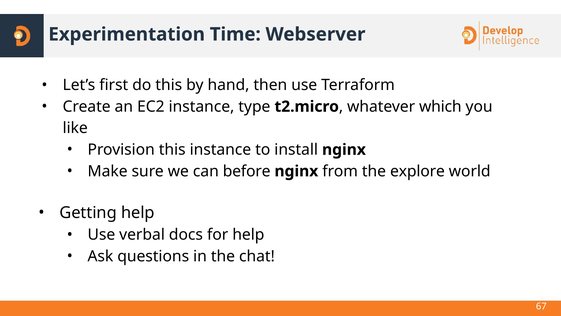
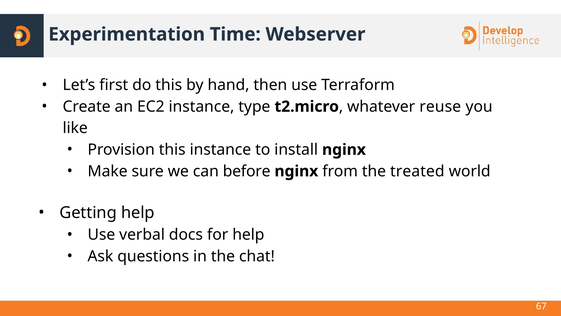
which: which -> reuse (440, 106)
explore: explore -> treated (417, 171)
